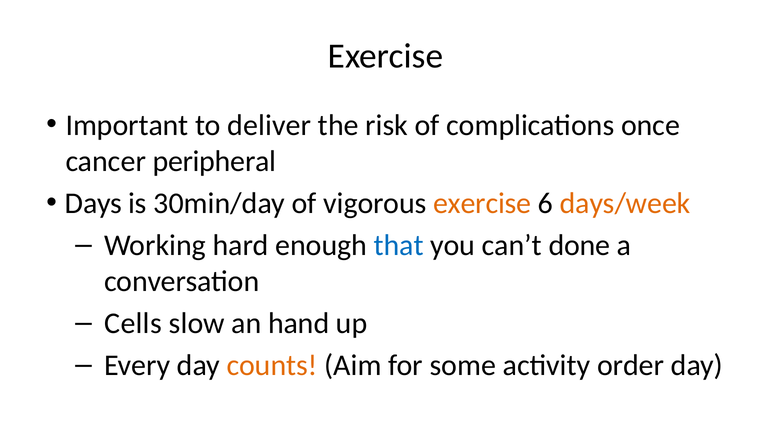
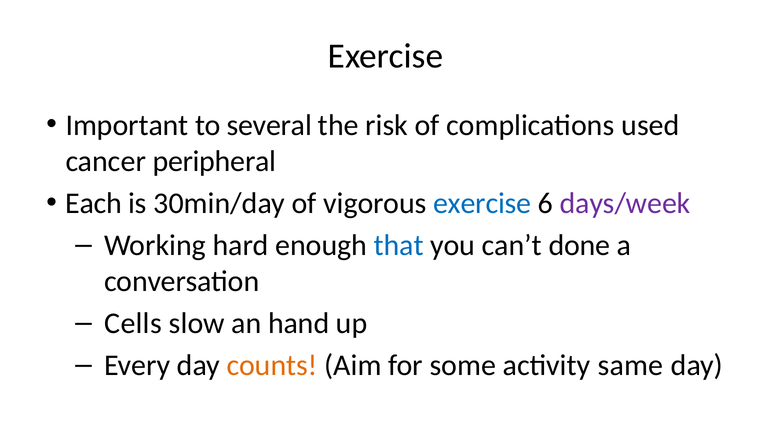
deliver: deliver -> several (269, 125)
once: once -> used (650, 125)
Days: Days -> Each (94, 203)
exercise colour: orange -> blue (482, 203)
days/week colour: orange -> purple (625, 203)
order: order -> same (630, 365)
